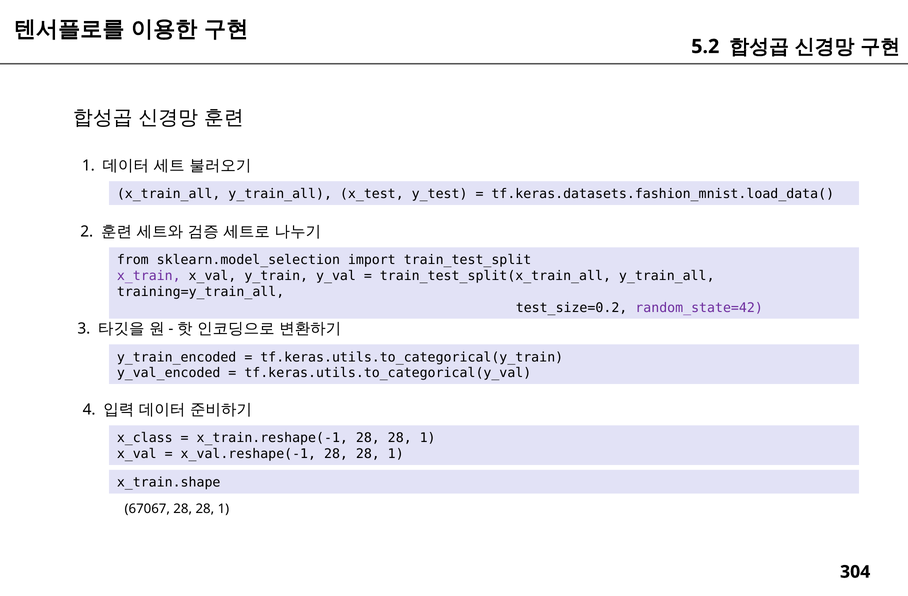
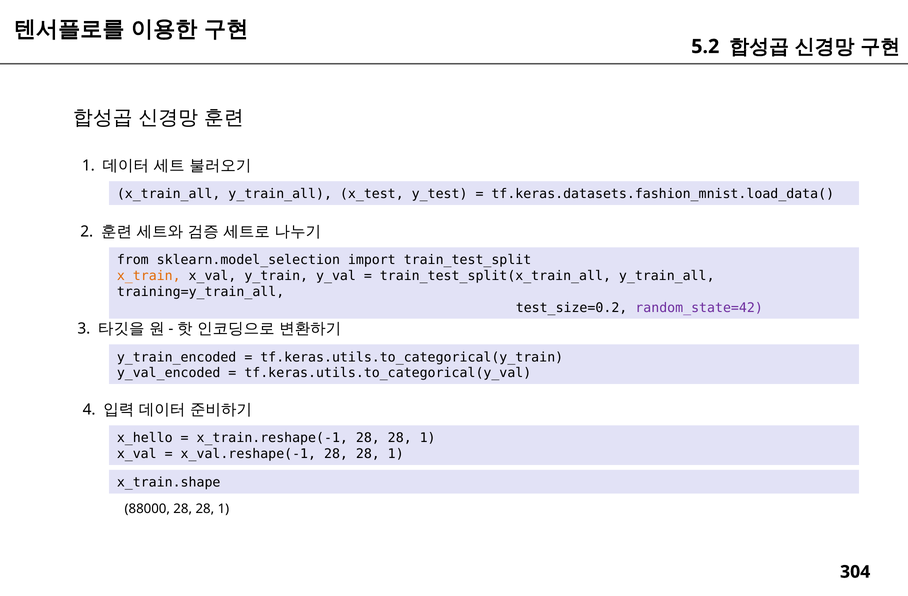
x_train colour: purple -> orange (149, 276)
x_class: x_class -> x_hello (145, 438)
67067: 67067 -> 88000 (147, 509)
